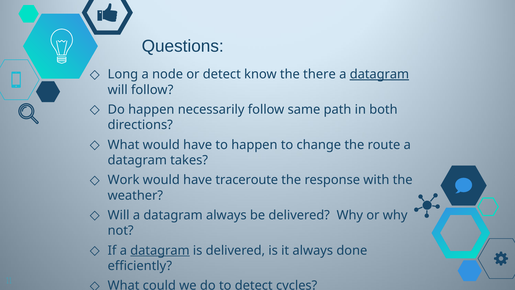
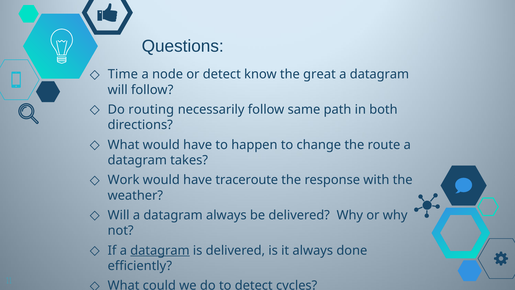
Long: Long -> Time (123, 74)
there: there -> great (319, 74)
datagram underline: present -> none (379, 74)
Do happen: happen -> routing (151, 109)
